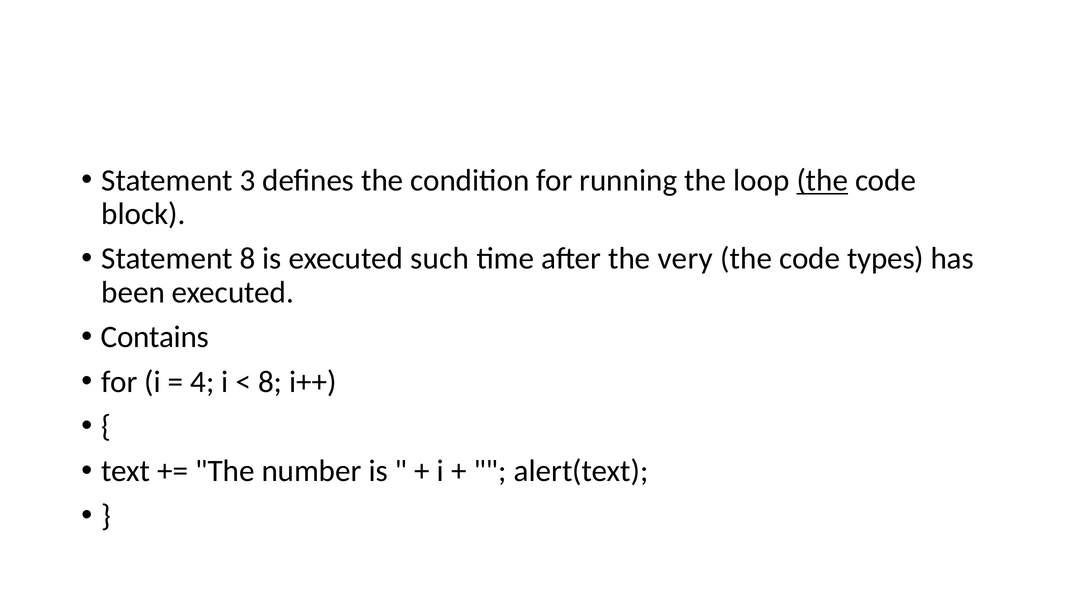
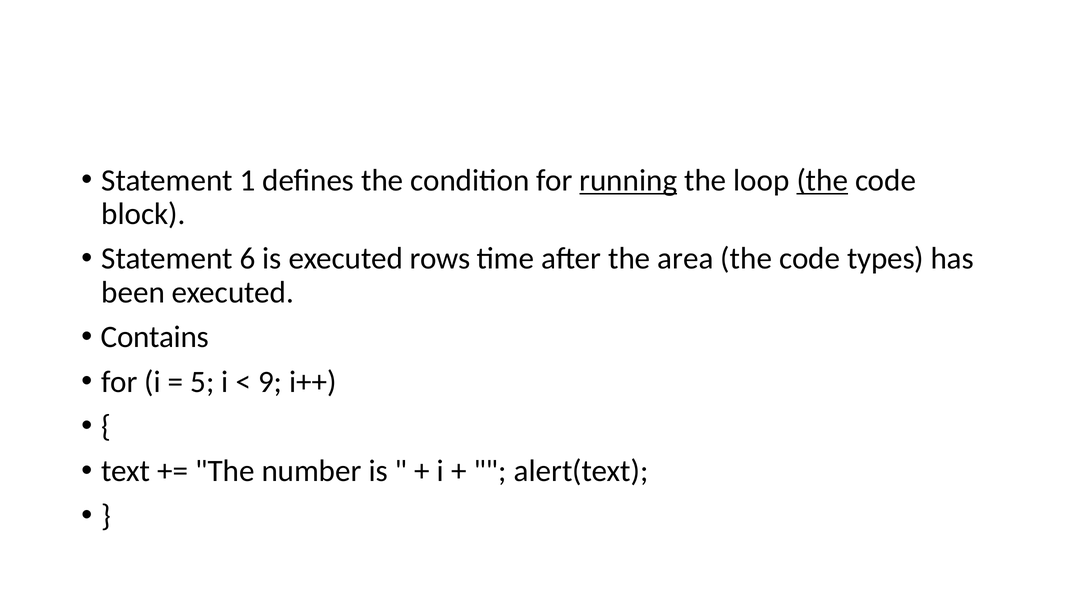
3: 3 -> 1 (247, 180)
running underline: none -> present (628, 180)
Statement 8: 8 -> 6 (247, 259)
such: such -> rows (440, 259)
very: very -> area (685, 259)
4: 4 -> 5 (202, 382)
8: 8 -> 9 (270, 382)
